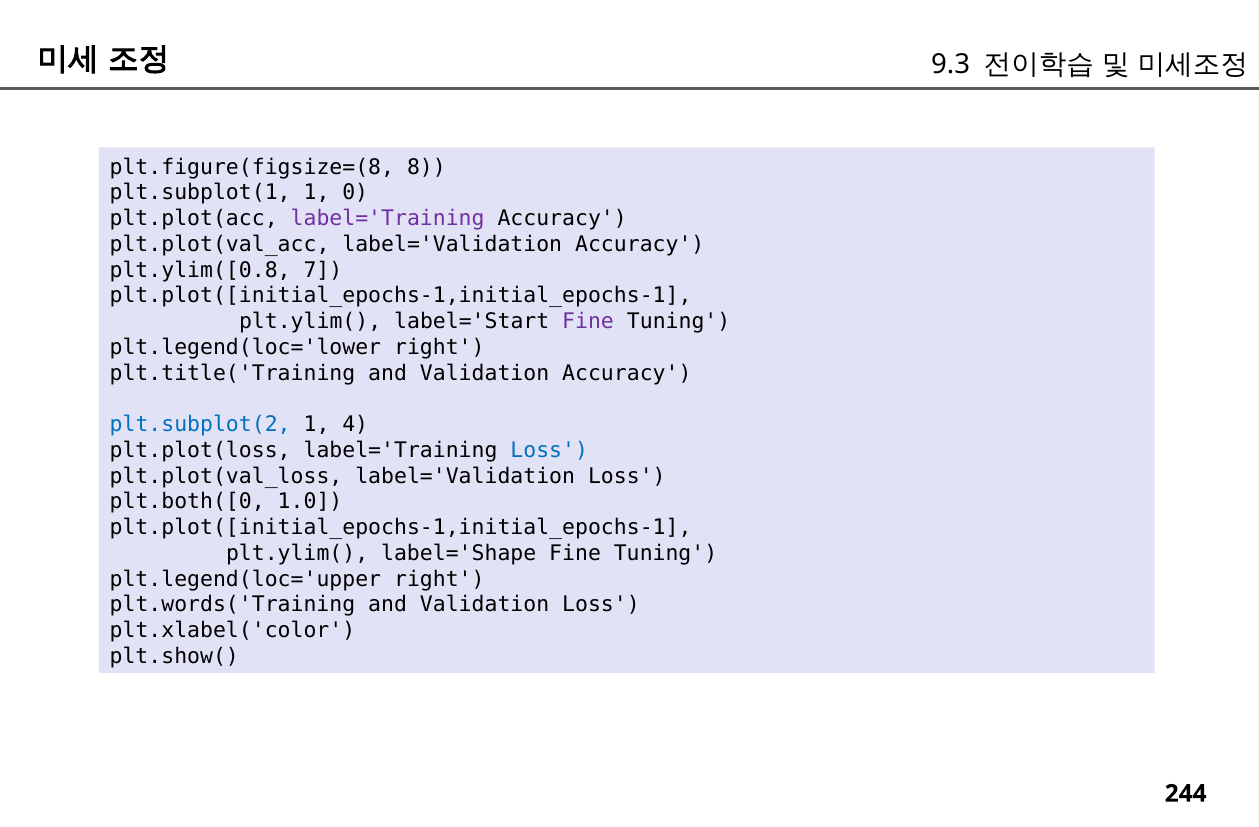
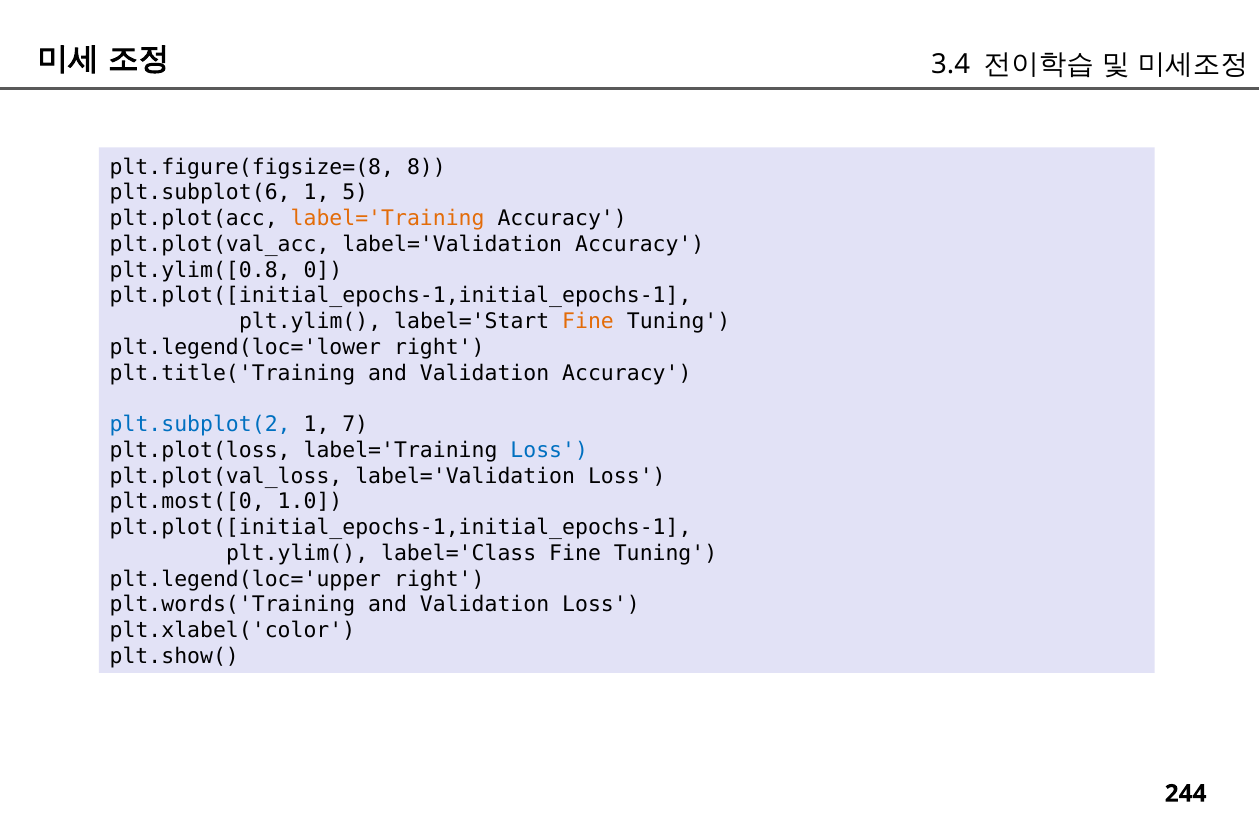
9.3: 9.3 -> 3.4 (951, 65)
plt.subplot(1: plt.subplot(1 -> plt.subplot(6 (200, 193)
0: 0 -> 5 (355, 193)
label='Training colour: purple -> orange (388, 219)
7: 7 -> 0 (323, 270)
Fine colour: purple -> orange (588, 321)
4: 4 -> 7 (355, 424)
plt.both([0: plt.both([0 -> plt.most([0 (187, 502)
label='Shape: label='Shape -> label='Class (459, 553)
